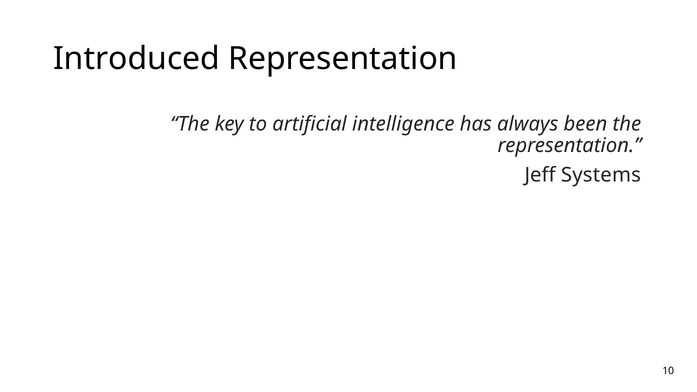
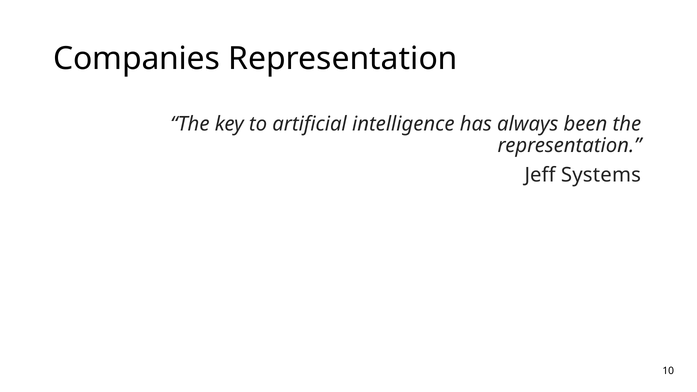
Introduced: Introduced -> Companies (137, 59)
